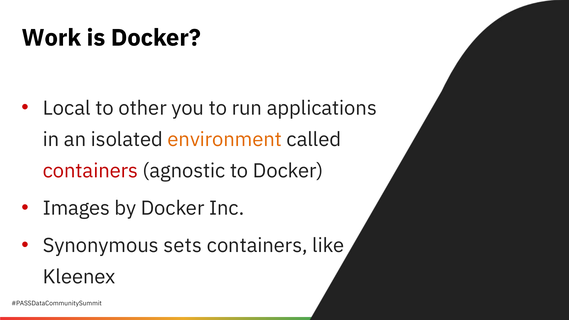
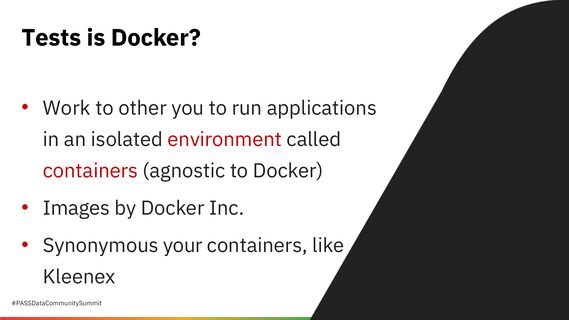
Work: Work -> Tests (51, 38)
Local: Local -> Work (67, 108)
environment colour: orange -> red (225, 139)
sets: sets -> your (183, 246)
